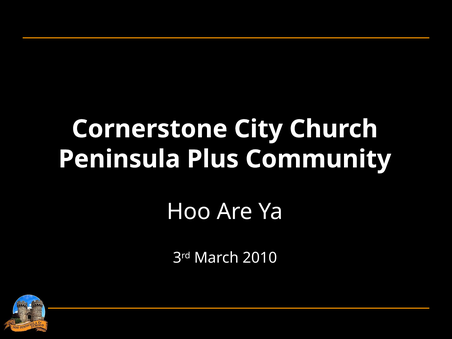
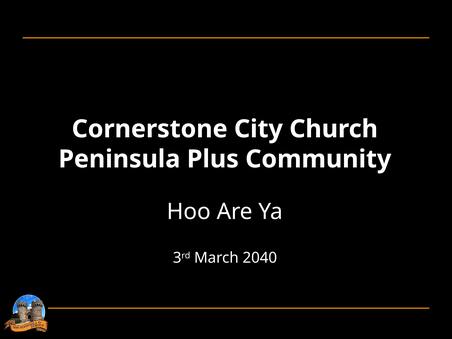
2010: 2010 -> 2040 (260, 258)
